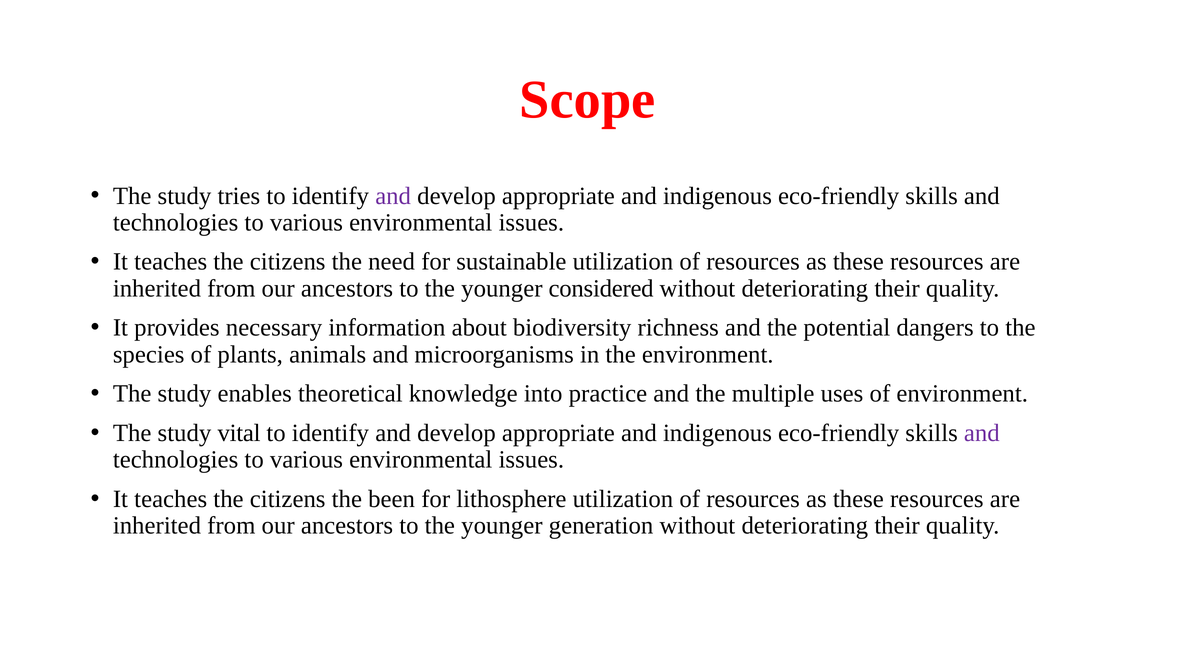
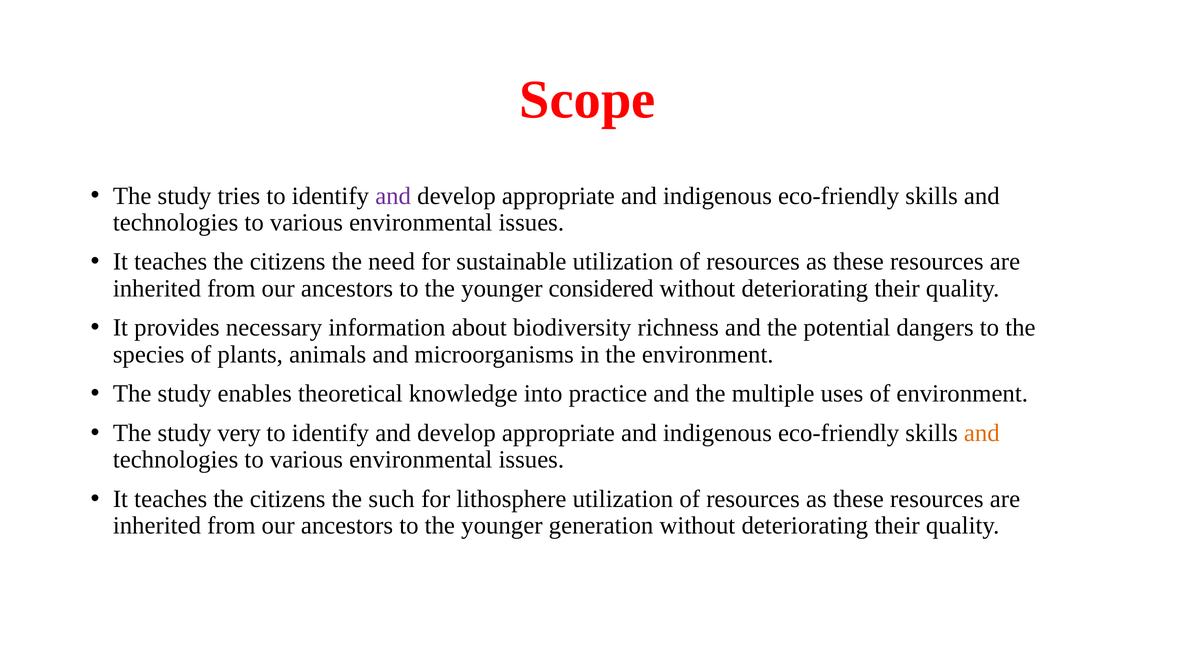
vital: vital -> very (239, 433)
and colour: purple -> orange (982, 433)
been: been -> such (391, 499)
